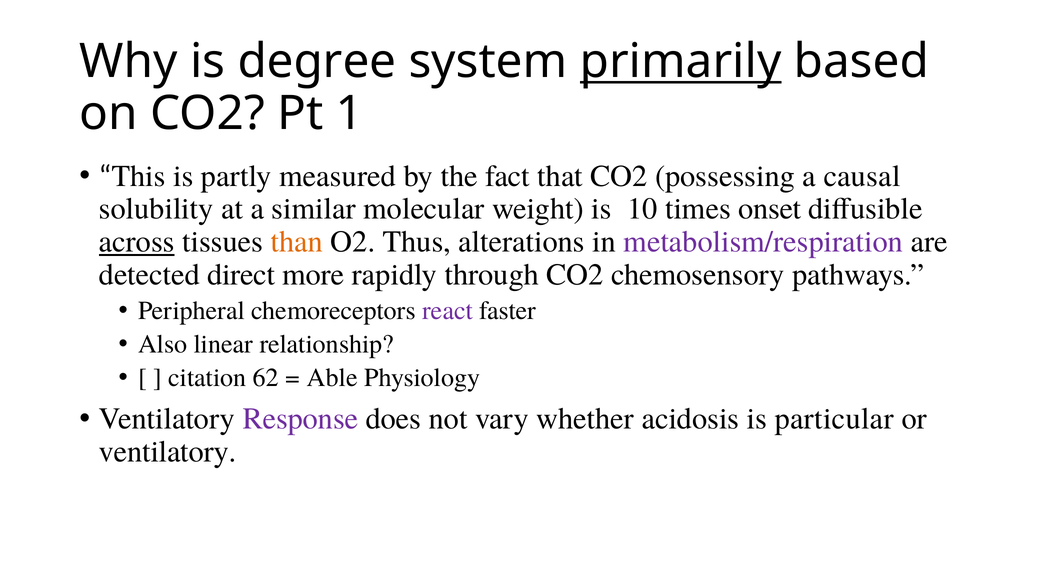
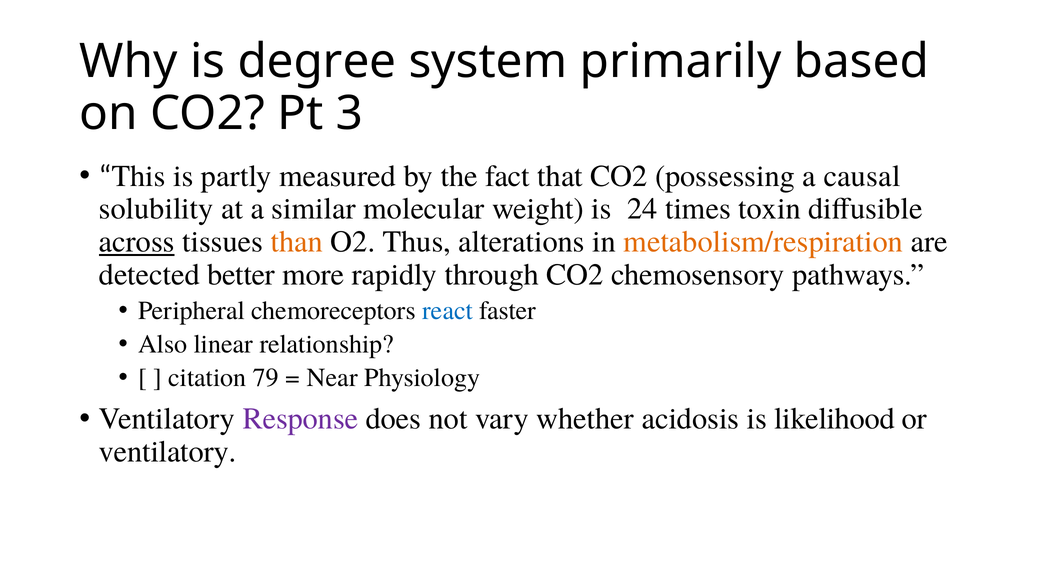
primarily underline: present -> none (681, 62)
1: 1 -> 3 (349, 113)
10: 10 -> 24 (642, 209)
onset: onset -> toxin (770, 209)
metabolism/respiration colour: purple -> orange (763, 242)
direct: direct -> better (241, 275)
react colour: purple -> blue (448, 311)
62: 62 -> 79 (266, 378)
Able: Able -> Near (332, 378)
particular: particular -> likelihood (835, 419)
